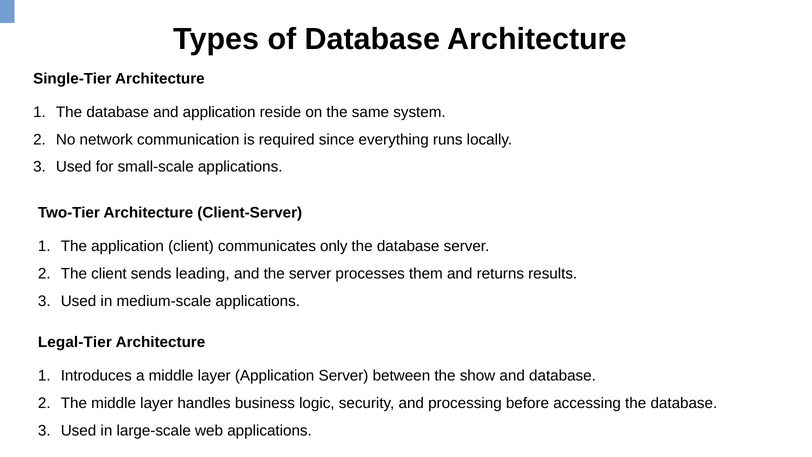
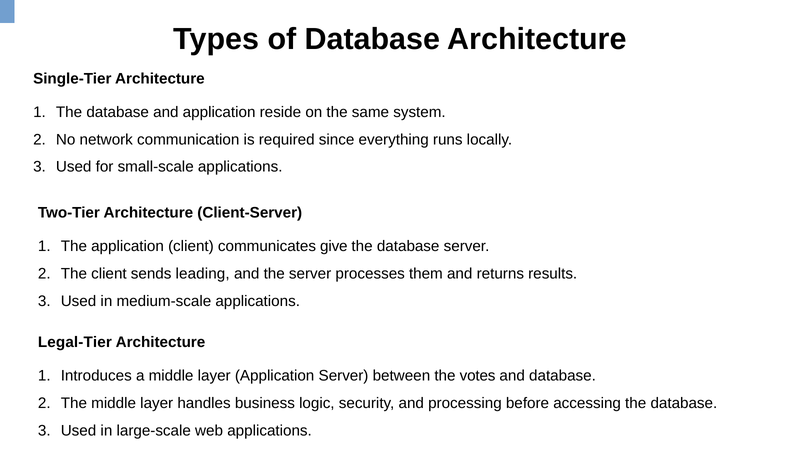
only: only -> give (334, 246)
show: show -> votes (478, 376)
